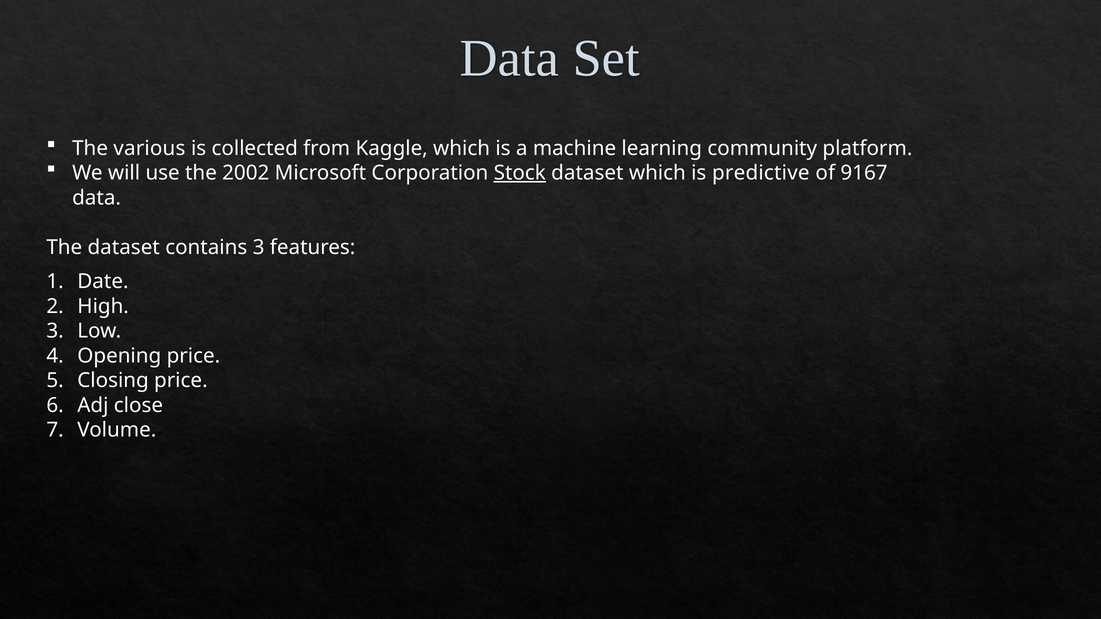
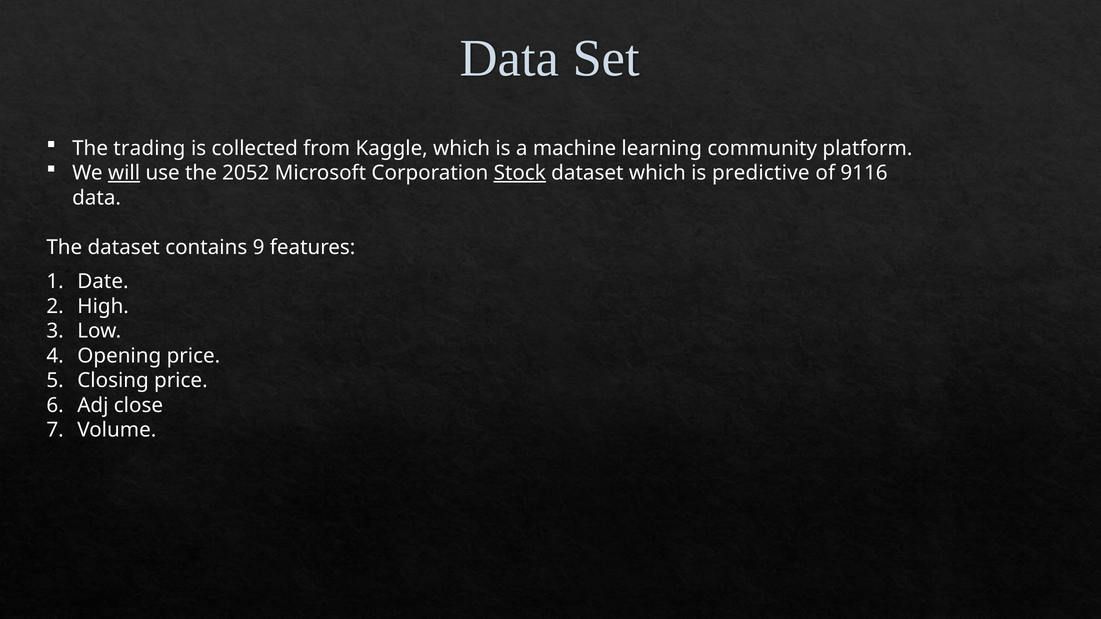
various: various -> trading (149, 148)
will underline: none -> present (124, 173)
2002: 2002 -> 2052 (246, 173)
9167: 9167 -> 9116 (864, 173)
contains 3: 3 -> 9 (259, 247)
